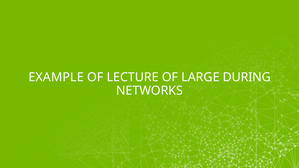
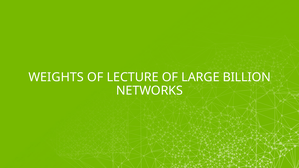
EXAMPLE: EXAMPLE -> WEIGHTS (56, 77)
DURING: DURING -> BILLION (247, 77)
